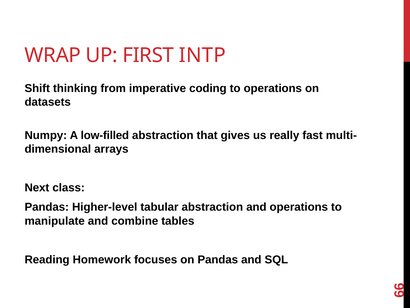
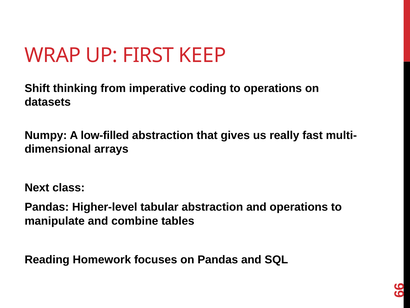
INTP: INTP -> KEEP (203, 55)
